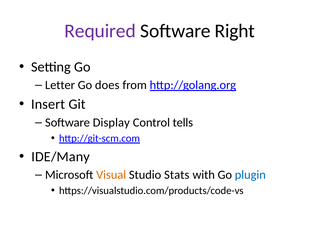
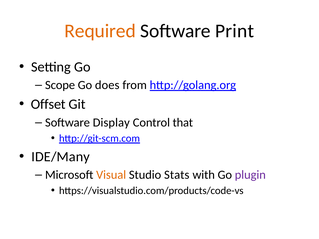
Required colour: purple -> orange (100, 31)
Right: Right -> Print (235, 31)
Letter: Letter -> Scope (60, 85)
Insert: Insert -> Offset (48, 104)
tells: tells -> that (183, 123)
plugin colour: blue -> purple (250, 175)
